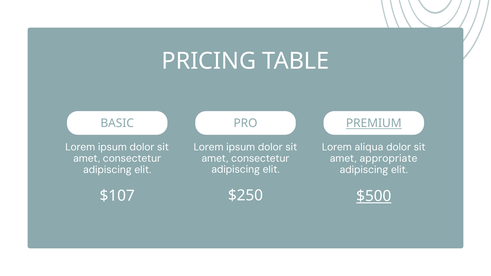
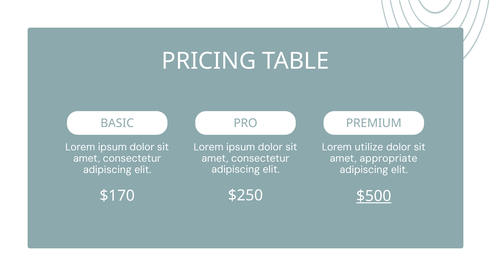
PREMIUM underline: present -> none (374, 123)
aliqua: aliqua -> utilize (369, 147)
$107: $107 -> $170 (117, 196)
